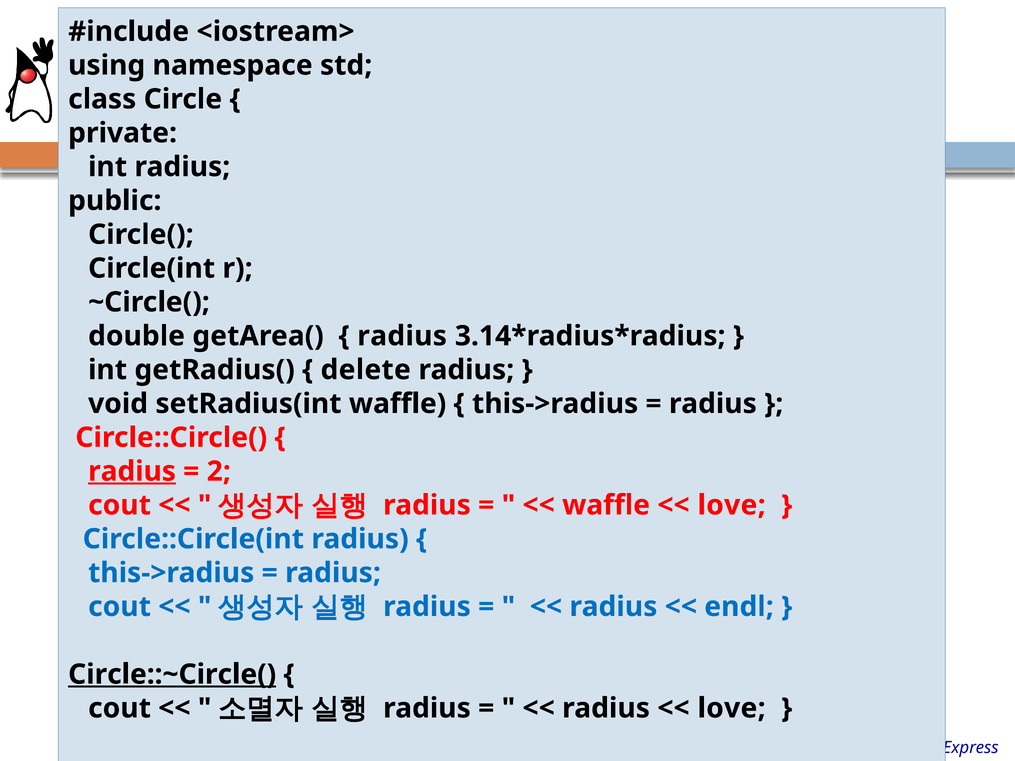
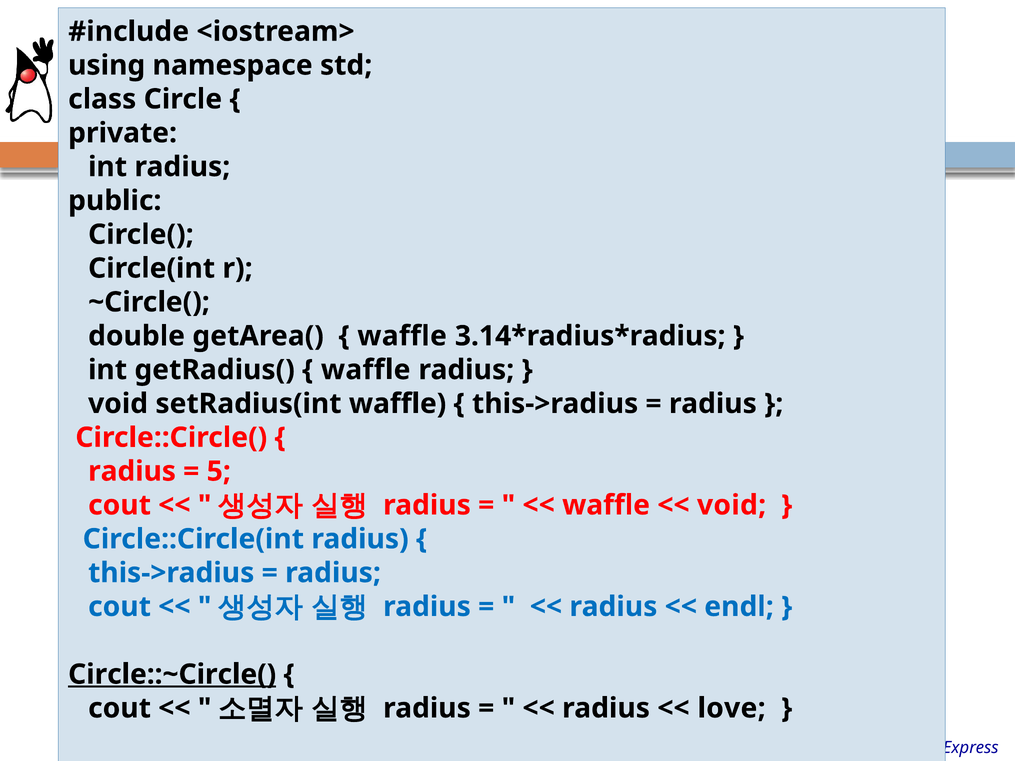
radius: radius -> waffle (402, 336)
delete: delete -> waffle (366, 370)
radius underline: present -> none (132, 471)
2: 2 -> 5 (219, 471)
love: love -> void (732, 505)
